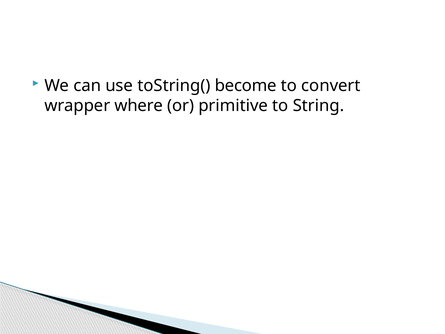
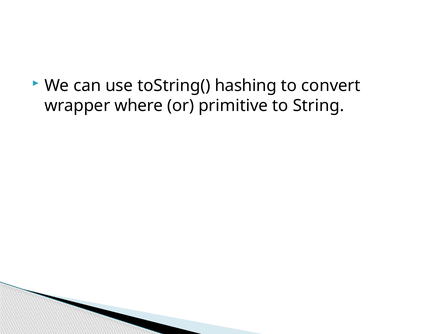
become: become -> hashing (246, 85)
